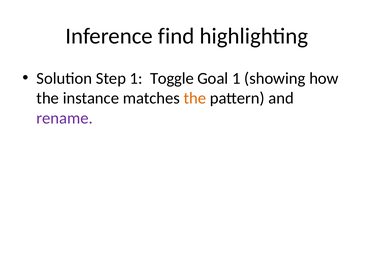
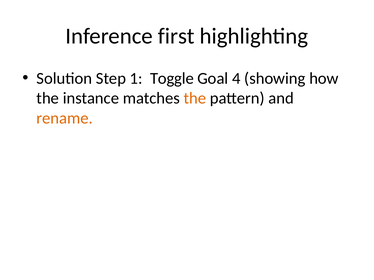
find: find -> first (176, 36)
Goal 1: 1 -> 4 (236, 78)
rename colour: purple -> orange (65, 118)
